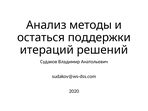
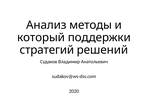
остаться: остаться -> который (41, 37)
итераций: итераций -> стратегий (47, 50)
